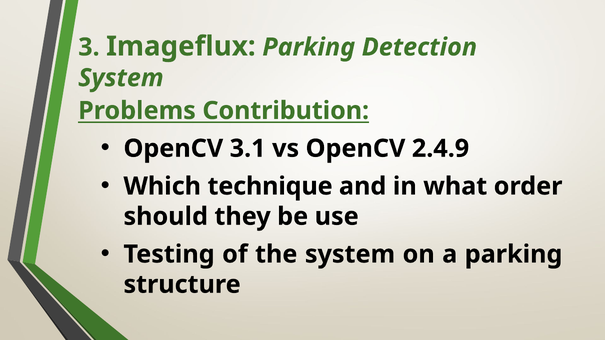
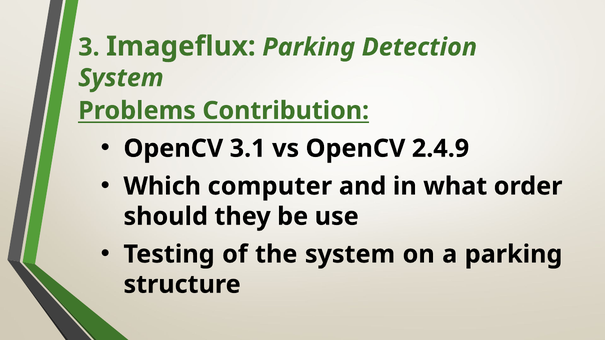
technique: technique -> computer (270, 186)
